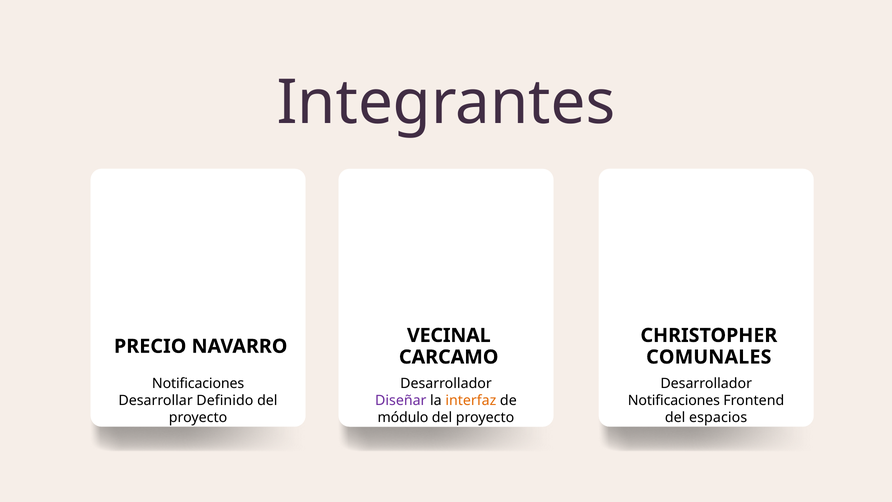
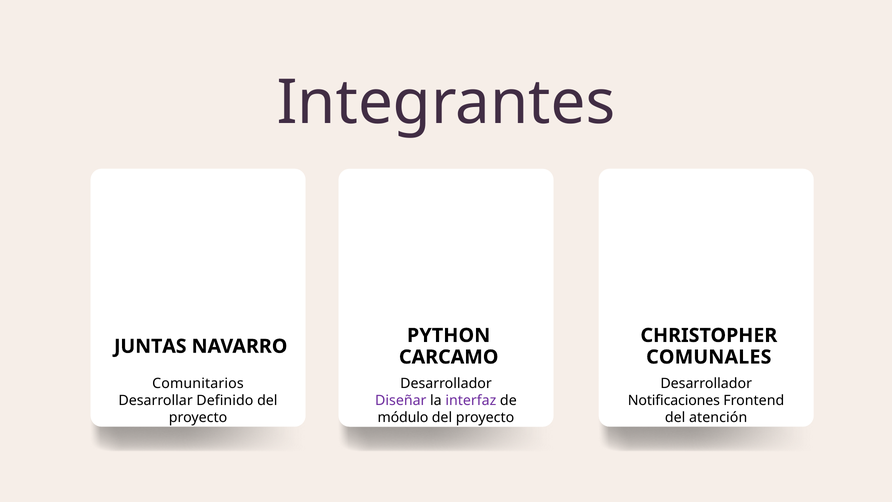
VECINAL: VECINAL -> PYTHON (449, 335)
PRECIO: PRECIO -> JUNTAS (150, 346)
Notificaciones: Notificaciones -> Comunitarios (198, 383)
interfaz colour: orange -> purple (471, 400)
espacios: espacios -> atención (718, 417)
